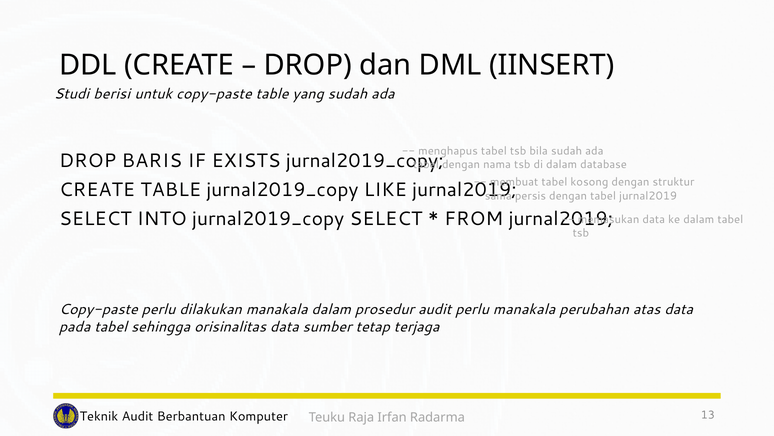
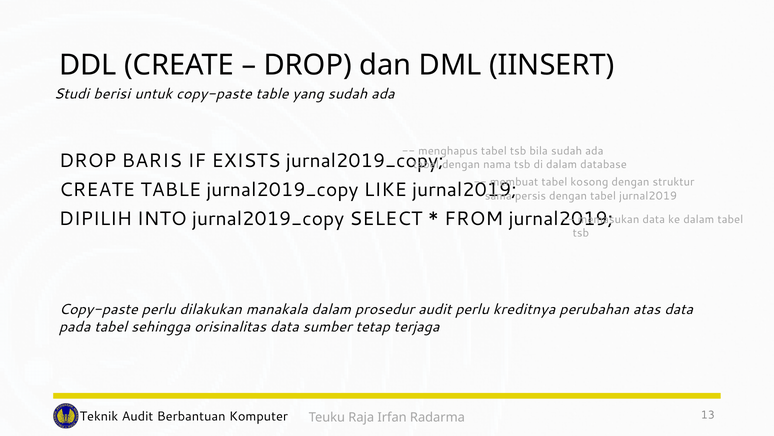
SELECT: SELECT -> DIPILIH (95, 218)
perlu manakala: manakala -> kreditnya (524, 309)
